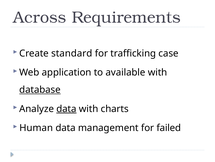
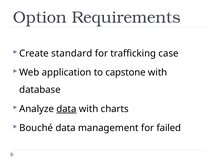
Across: Across -> Option (40, 17)
available: available -> capstone (126, 72)
database underline: present -> none (40, 89)
Human: Human -> Bouché (36, 127)
